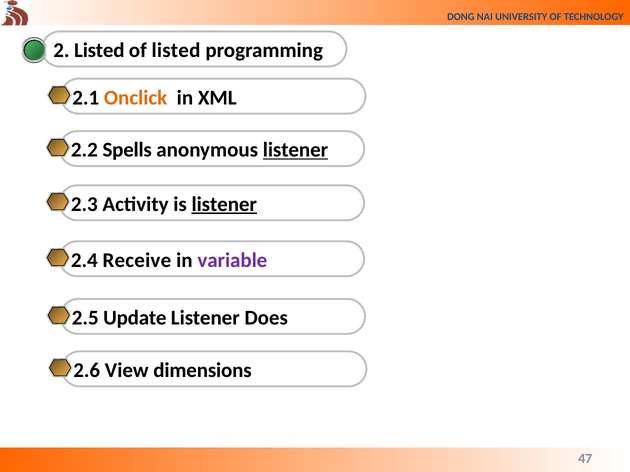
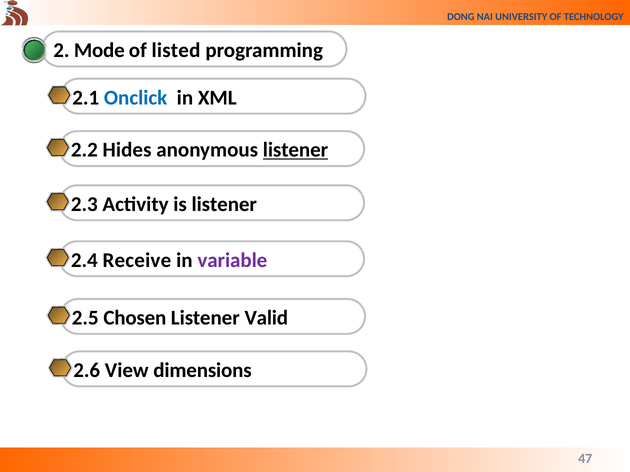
Listed: Listed -> Mode (99, 50)
Onclick colour: orange -> blue (136, 98)
Spells: Spells -> Hides (127, 150)
listener underline: present -> none (224, 204)
Update: Update -> Chosen (135, 318)
Does: Does -> Valid (266, 318)
